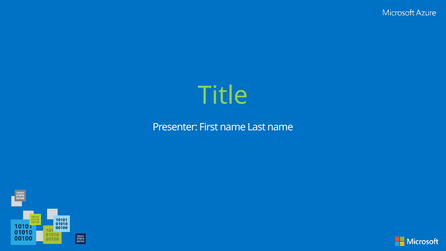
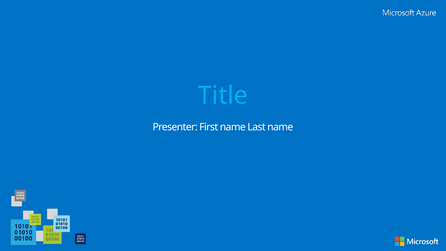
Title colour: light green -> light blue (223, 95)
